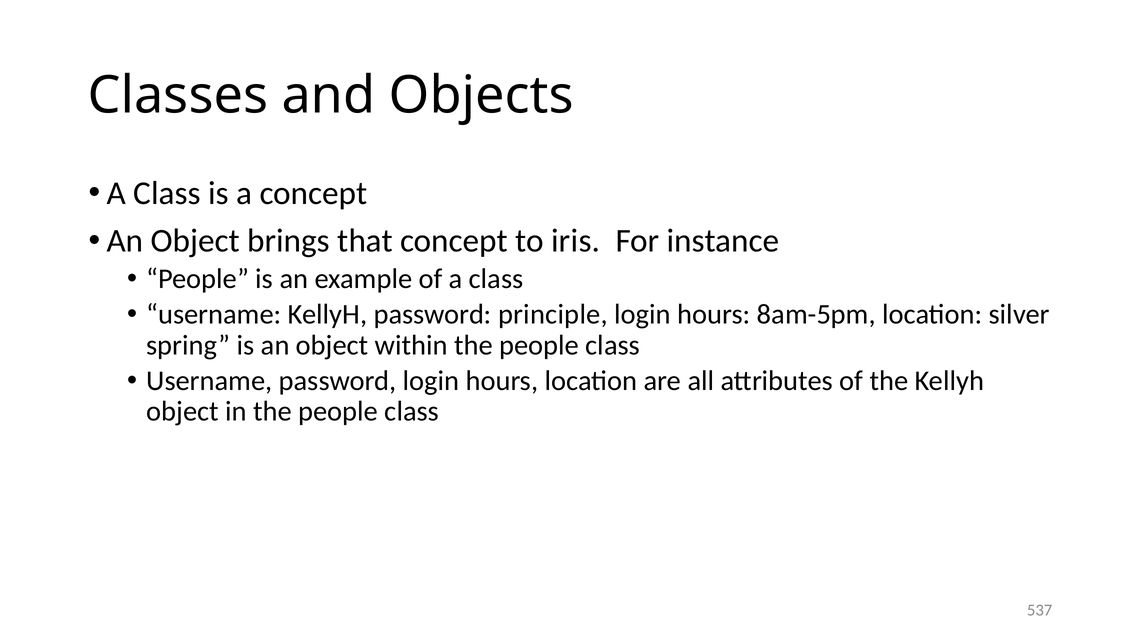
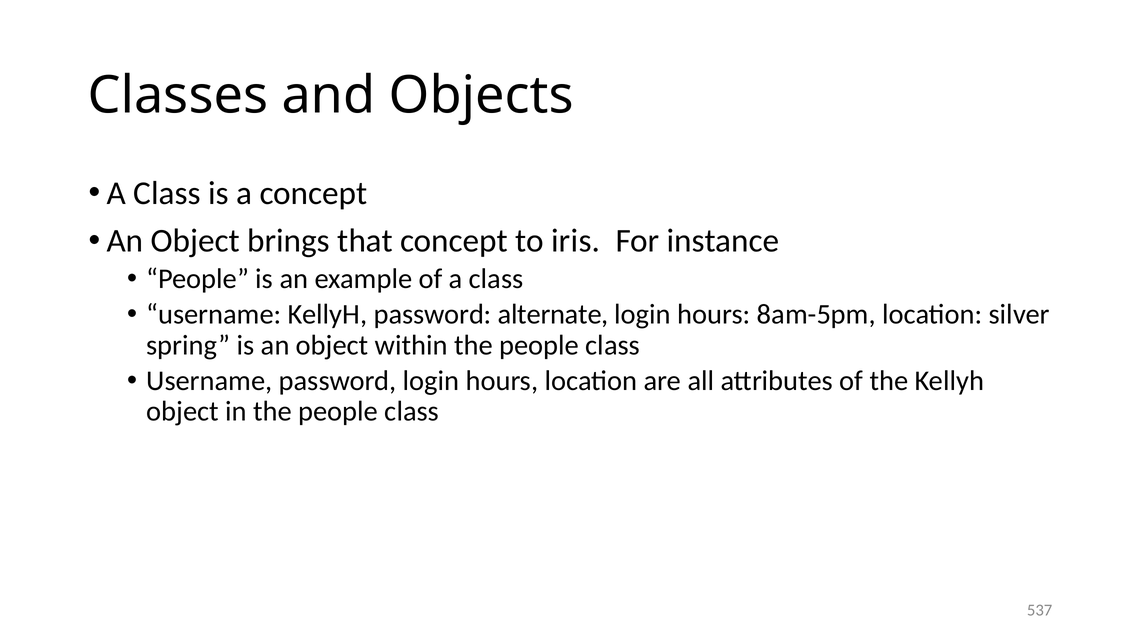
principle: principle -> alternate (553, 315)
